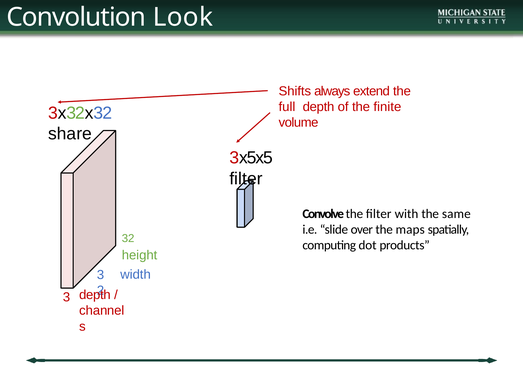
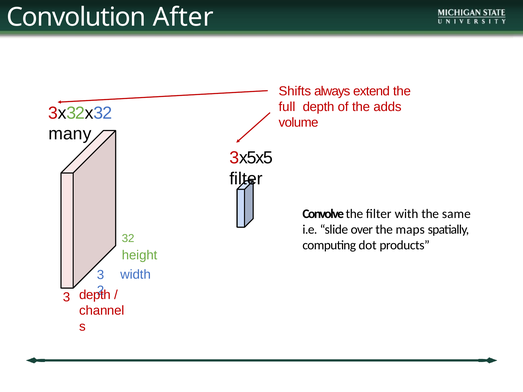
Look: Look -> After (183, 17)
finite: finite -> adds (387, 107)
share: share -> many (70, 134)
